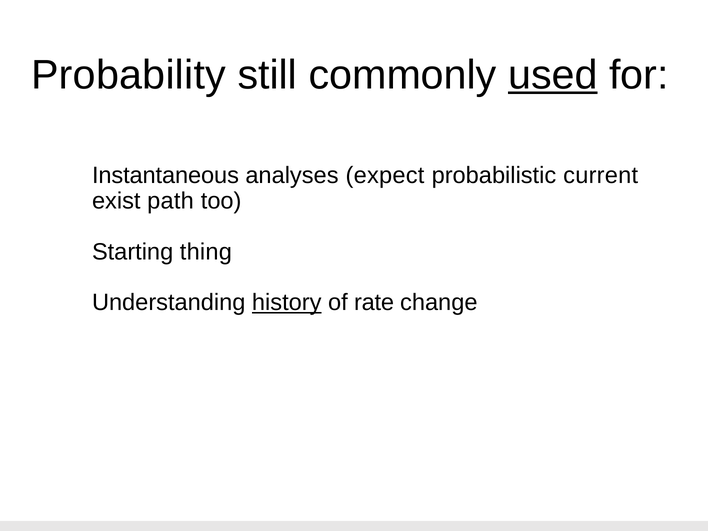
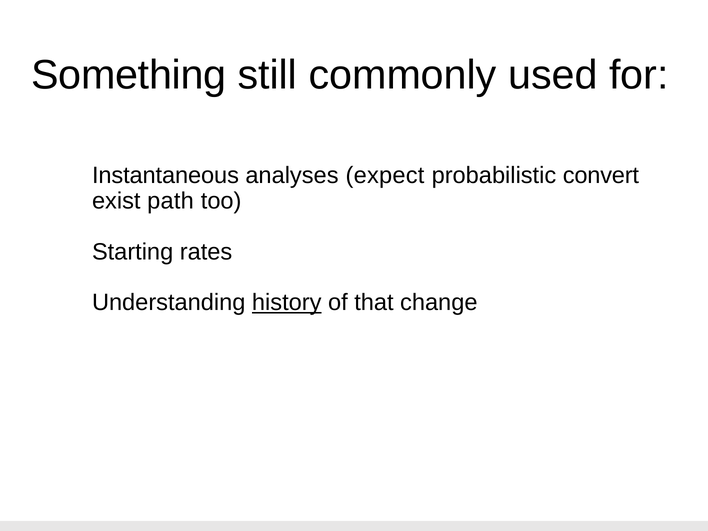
Probability: Probability -> Something (129, 75)
used underline: present -> none (553, 75)
current: current -> convert (601, 175)
thing: thing -> rates (206, 252)
rate: rate -> that (374, 303)
